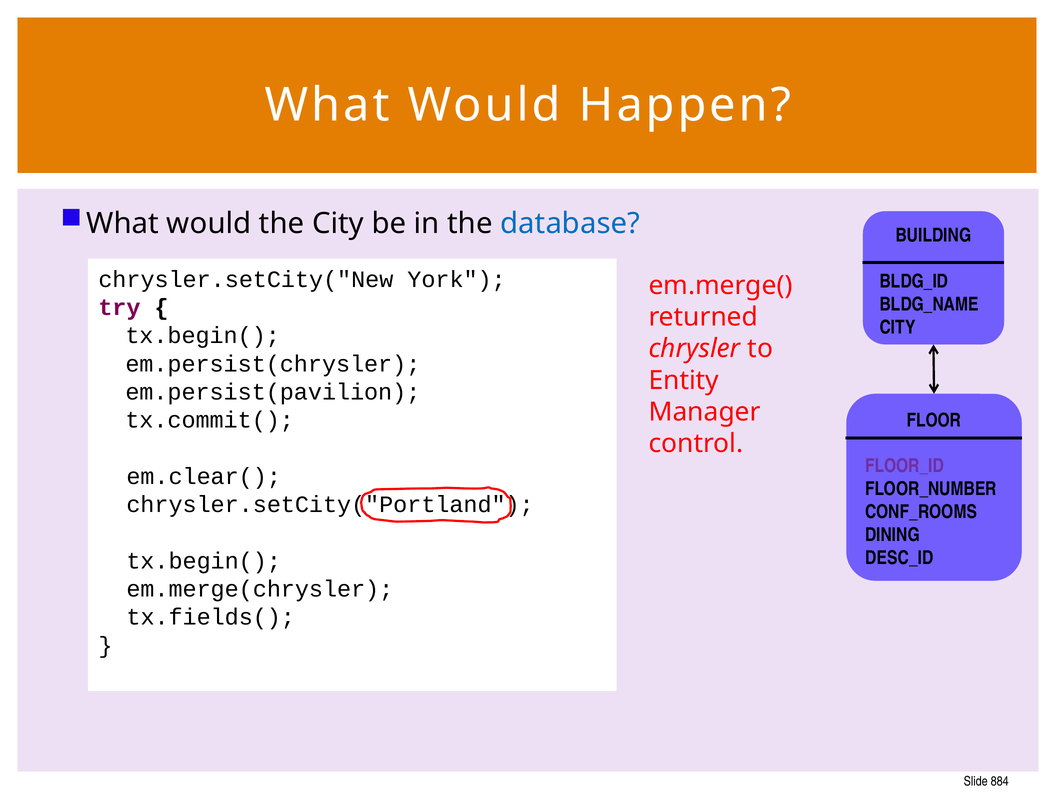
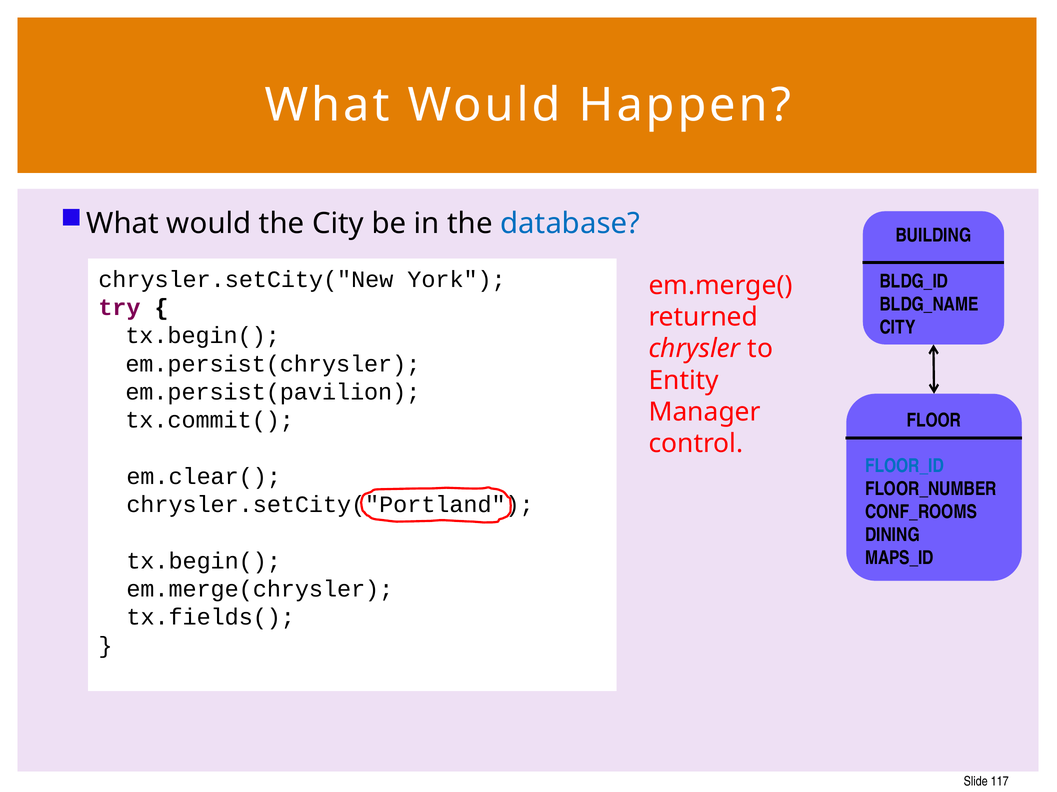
FLOOR_ID colour: purple -> blue (905, 467)
DESC_ID: DESC_ID -> MAPS_ID (899, 558)
884: 884 -> 117 (1000, 782)
